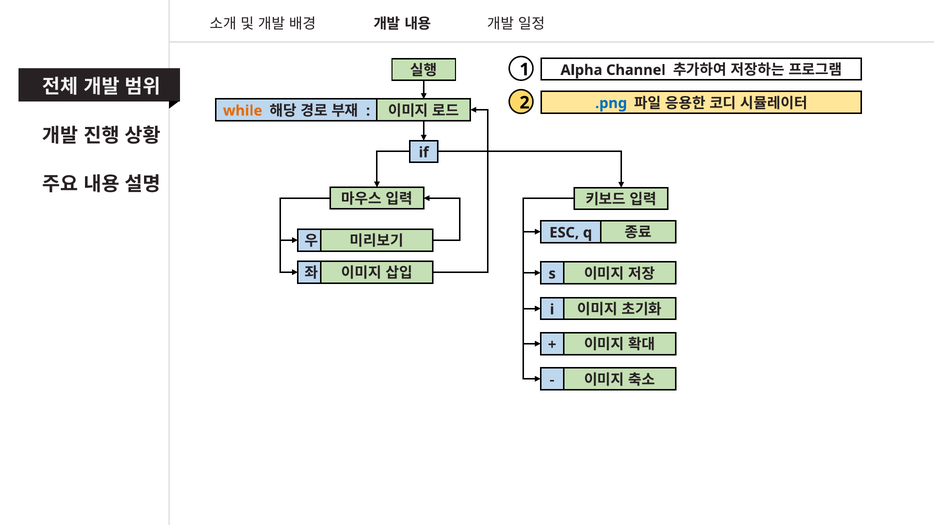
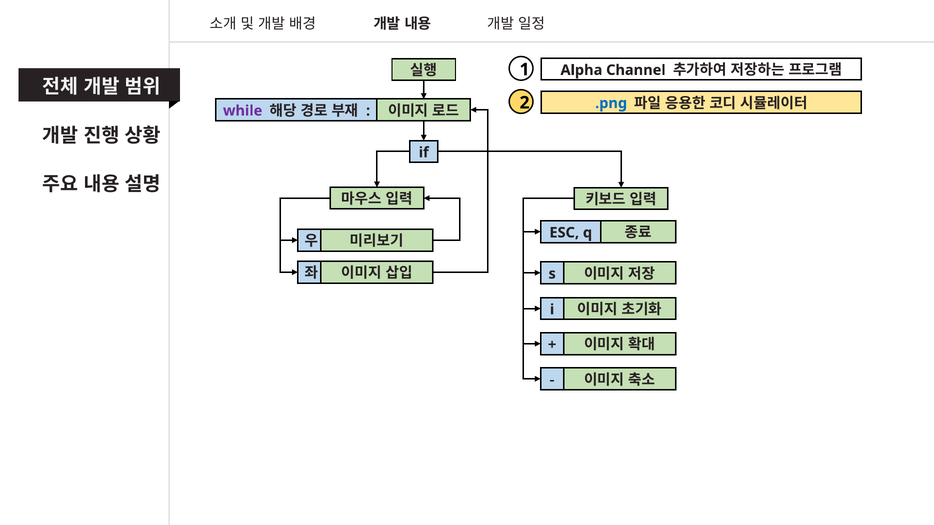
while colour: orange -> purple (243, 111)
